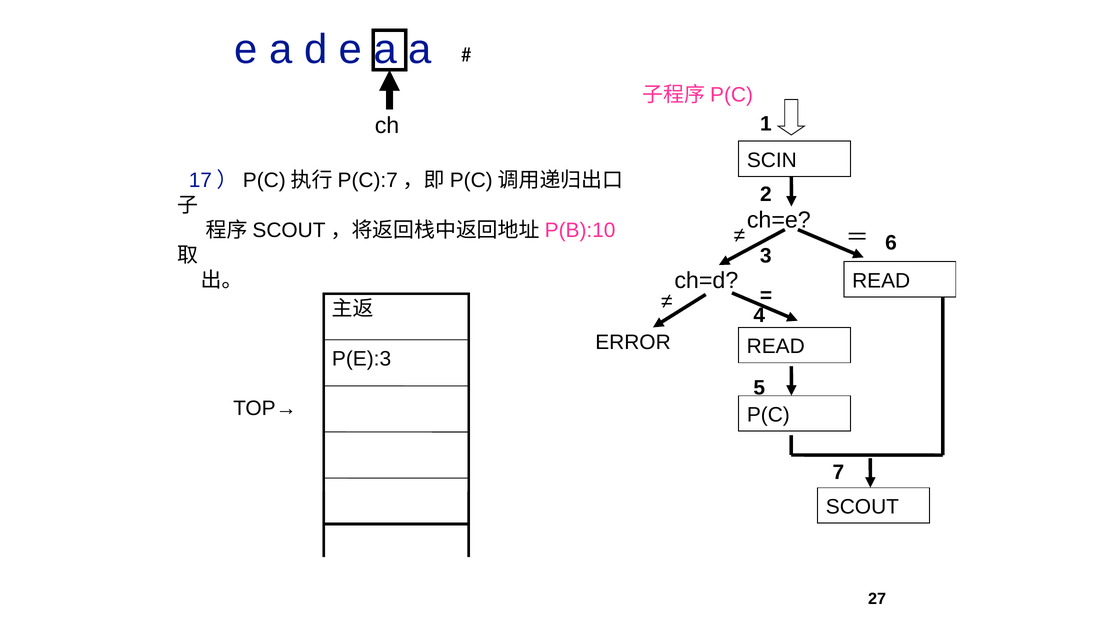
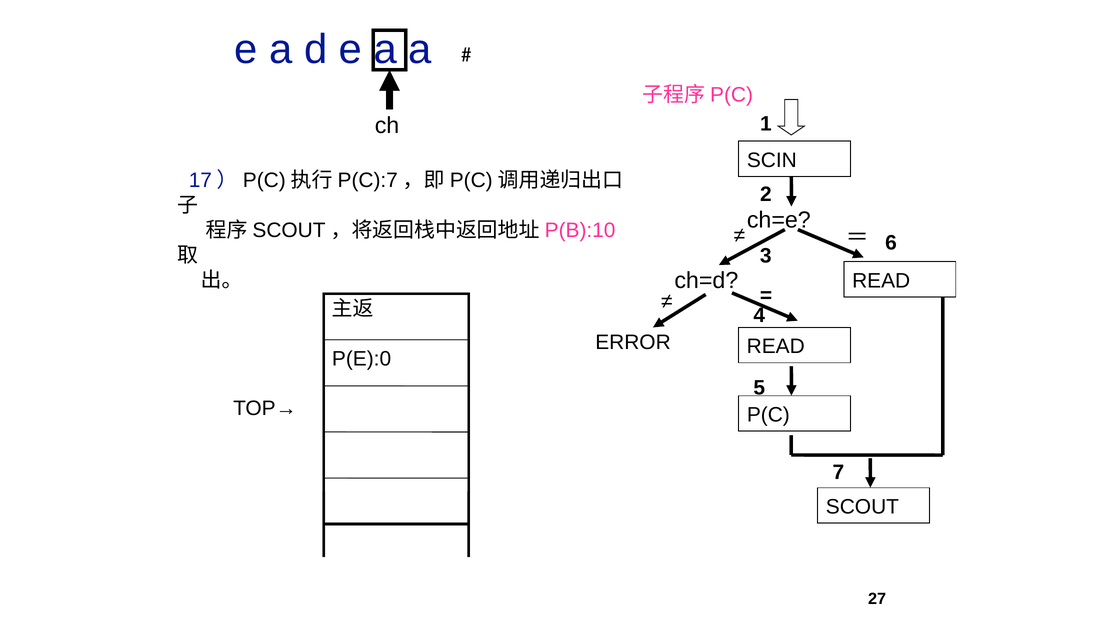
P(E):3: P(E):3 -> P(E):0 (362, 359)
